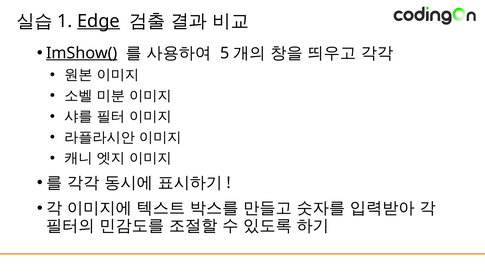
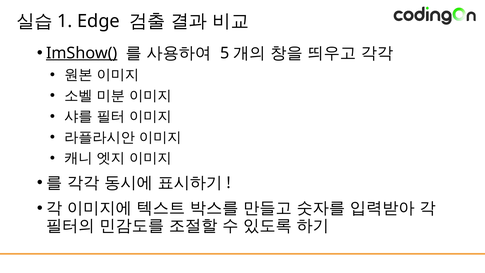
Edge underline: present -> none (99, 21)
